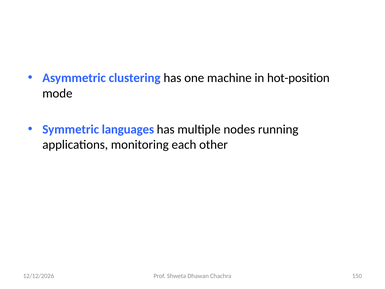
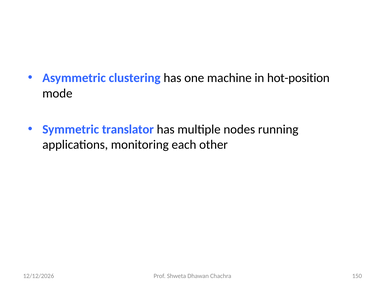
languages: languages -> translator (128, 129)
